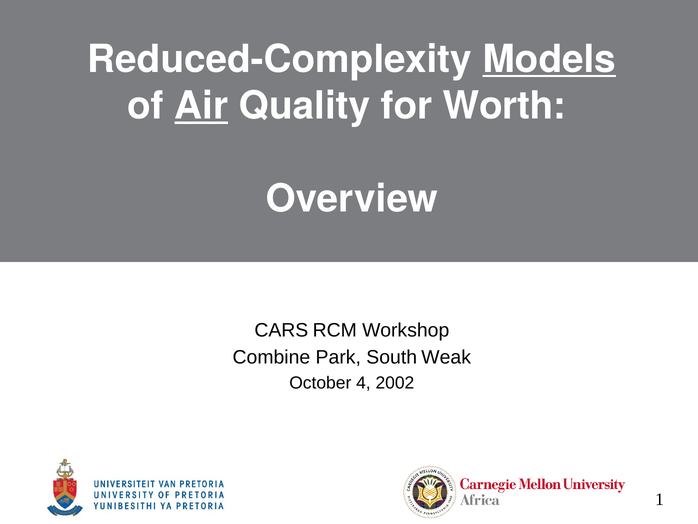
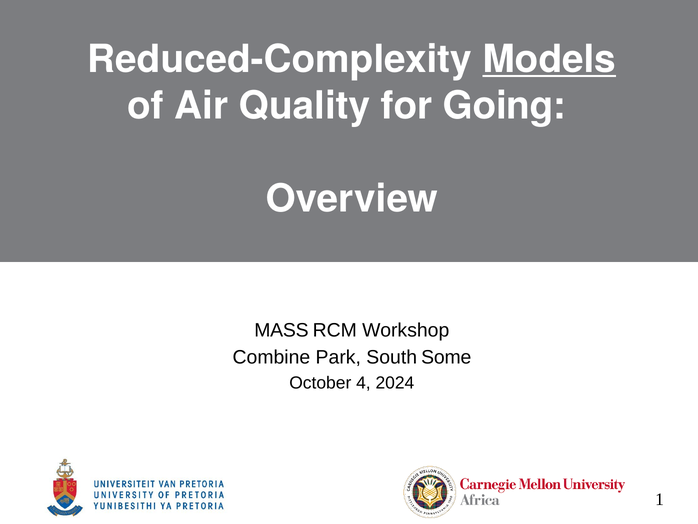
Air underline: present -> none (201, 106)
Worth: Worth -> Going (504, 106)
CARS: CARS -> MASS (281, 330)
Weak: Weak -> Some (446, 357)
2002: 2002 -> 2024 (395, 383)
